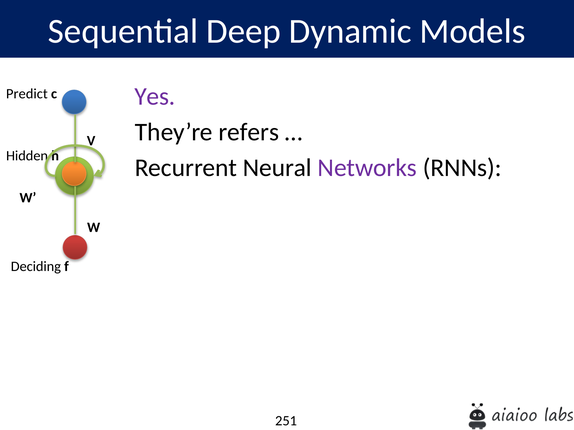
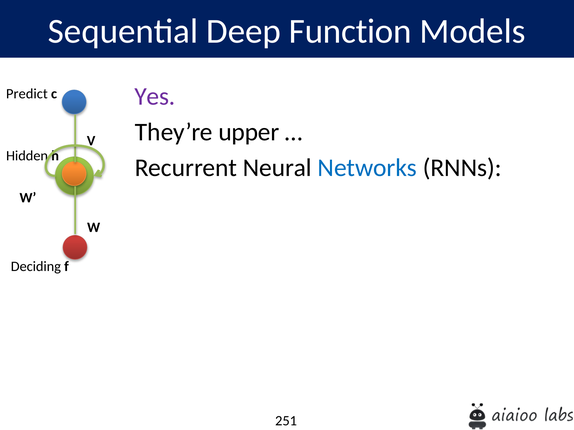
Dynamic: Dynamic -> Function (350, 31)
refers: refers -> upper (249, 132)
Networks colour: purple -> blue (367, 168)
